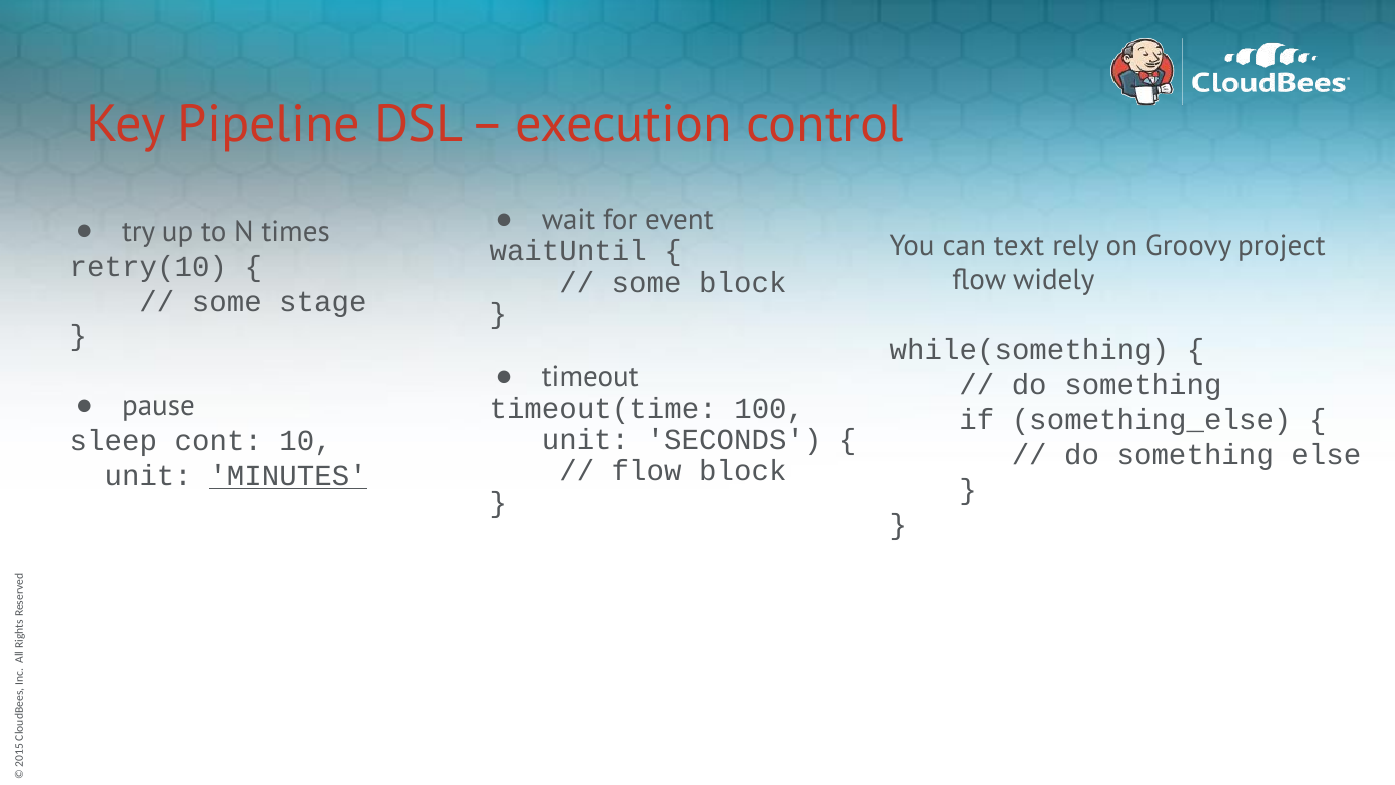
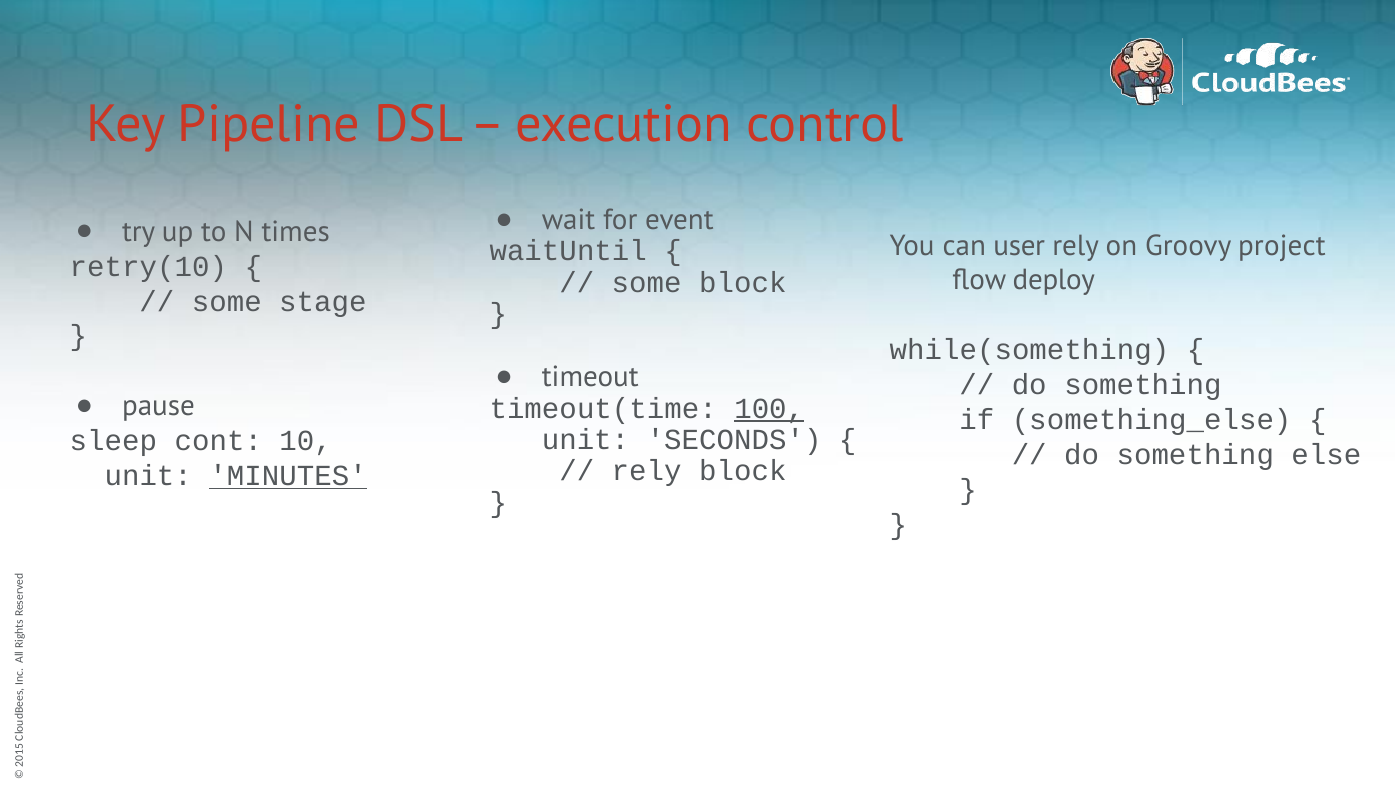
text: text -> user (1019, 245)
widely: widely -> deploy (1054, 280)
100 underline: none -> present (769, 408)
flow: flow -> rely (647, 471)
